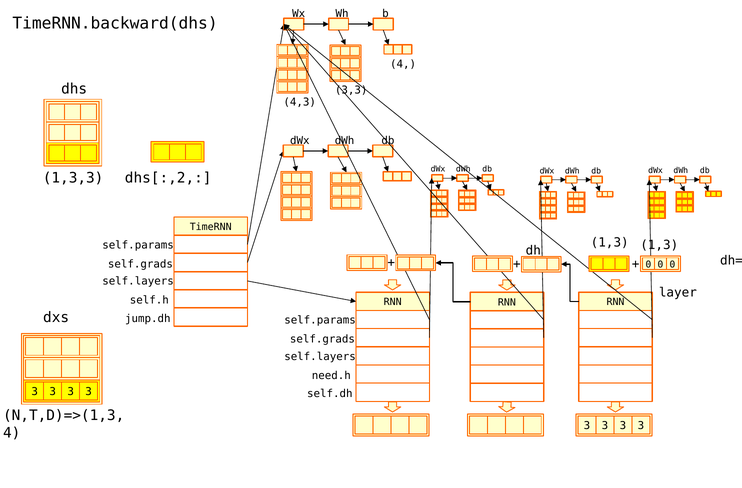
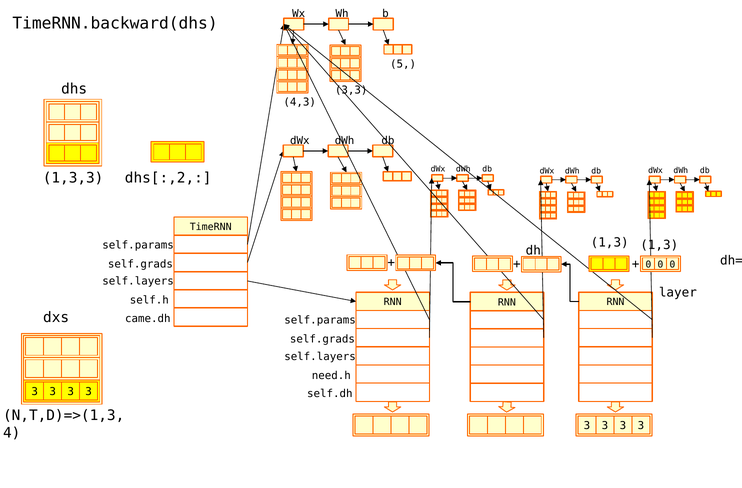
4: 4 -> 5 (403, 64)
jump.dh: jump.dh -> came.dh (148, 318)
